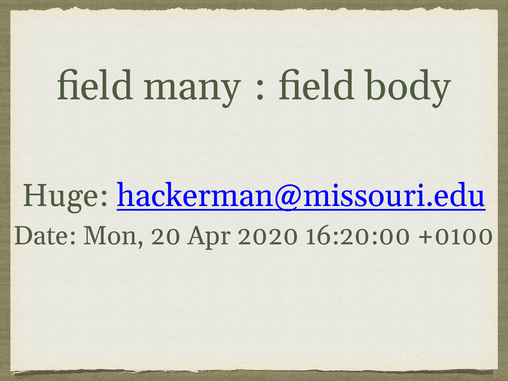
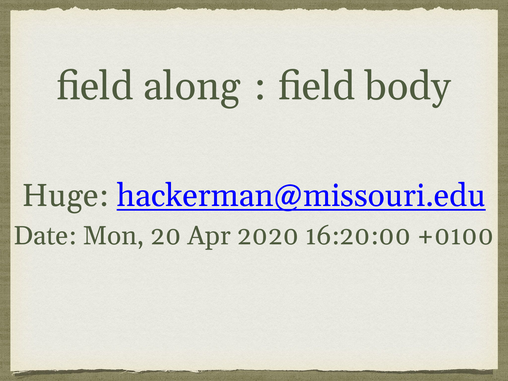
many: many -> along (192, 86)
